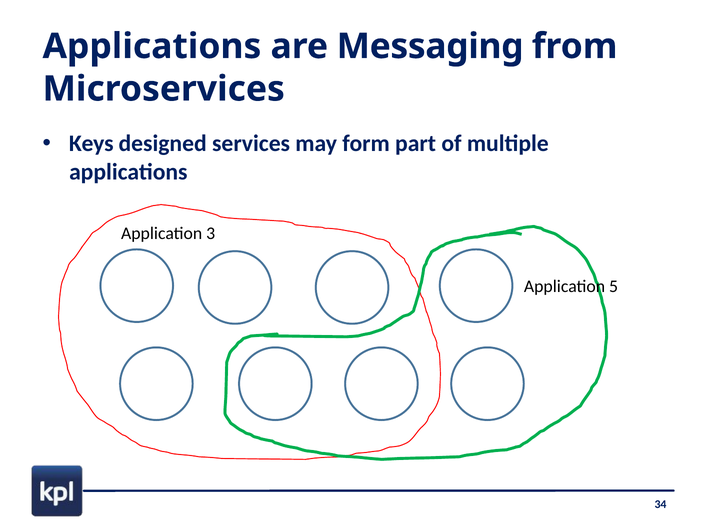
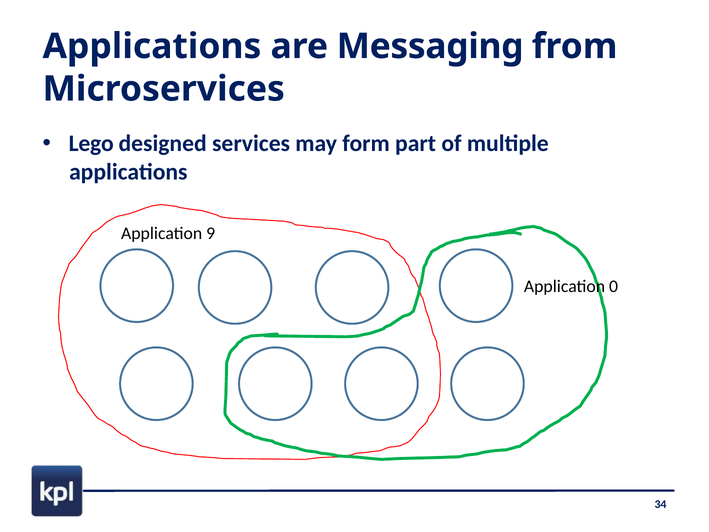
Keys: Keys -> Lego (91, 143)
3: 3 -> 9 (211, 233)
5: 5 -> 0 (614, 286)
